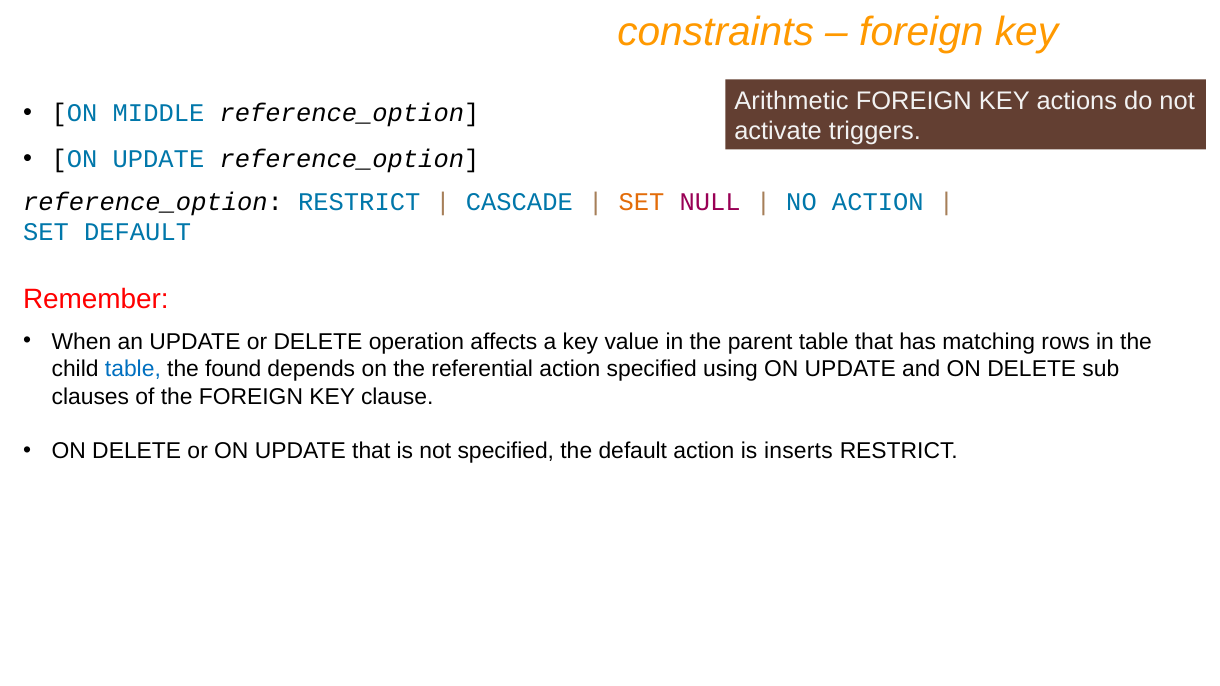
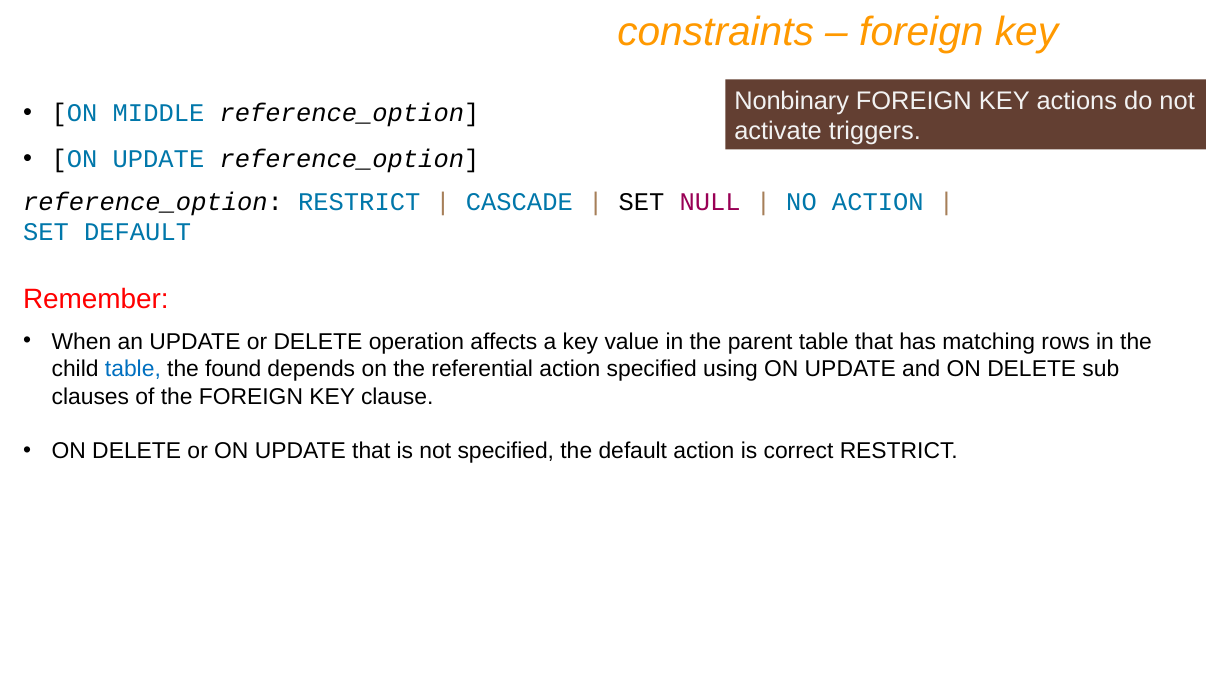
Arithmetic: Arithmetic -> Nonbinary (792, 101)
SET colour: orange -> black (641, 202)
inserts: inserts -> correct (799, 452)
